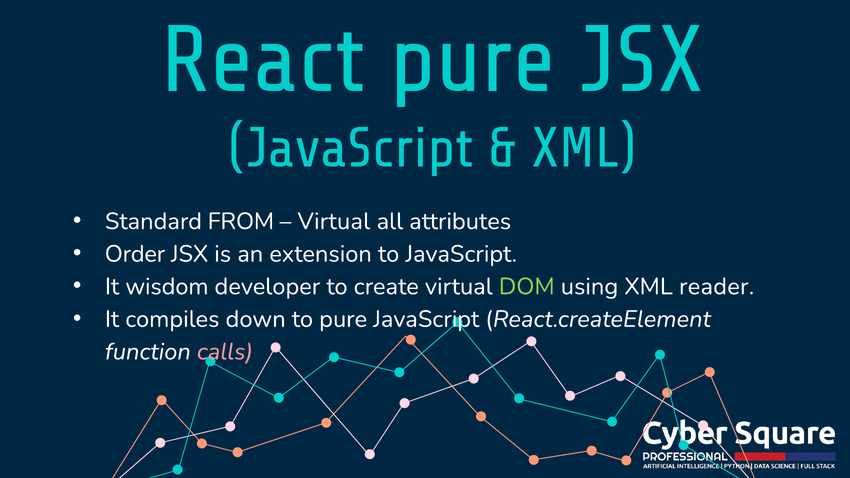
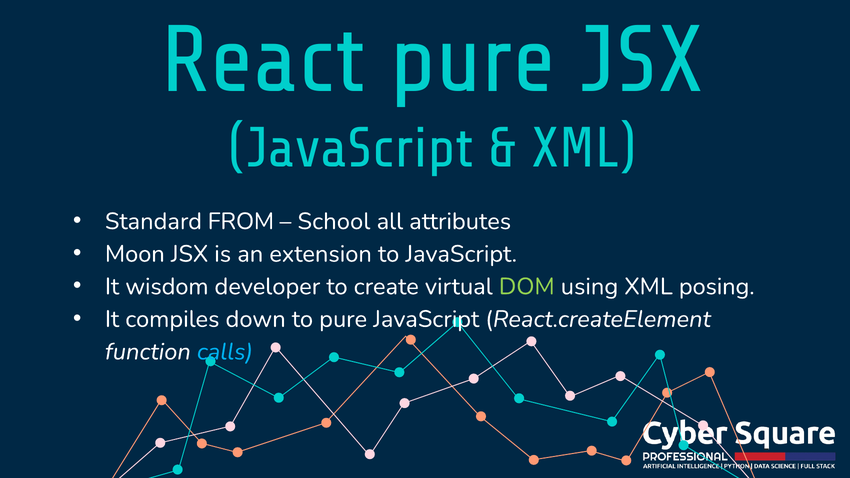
Virtual: Virtual -> School (334, 221)
Order: Order -> Moon (135, 254)
reader: reader -> posing (717, 287)
calls colour: pink -> light blue (225, 352)
